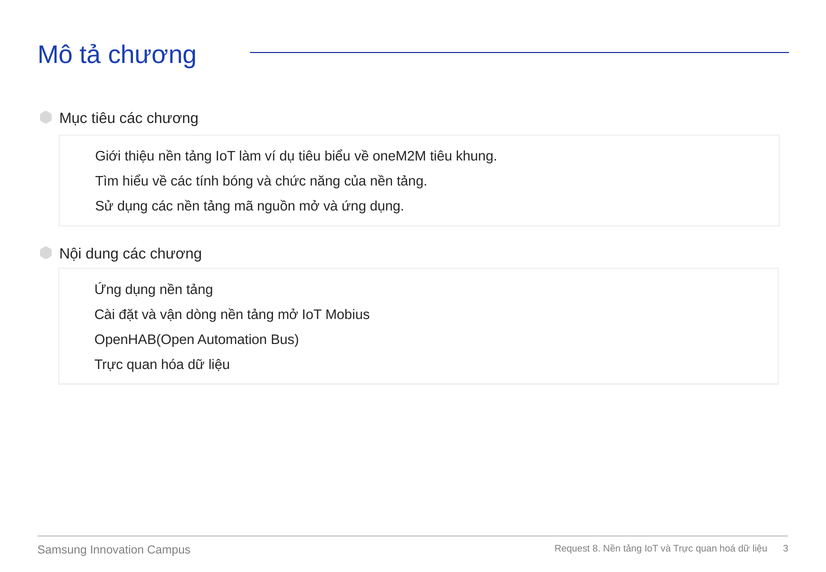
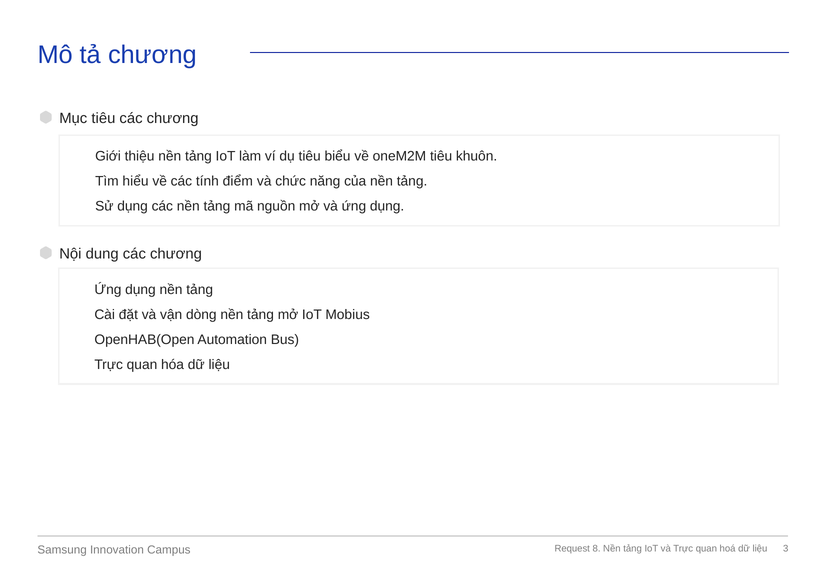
khung: khung -> khuôn (477, 156)
bóng: bóng -> điểm (238, 181)
